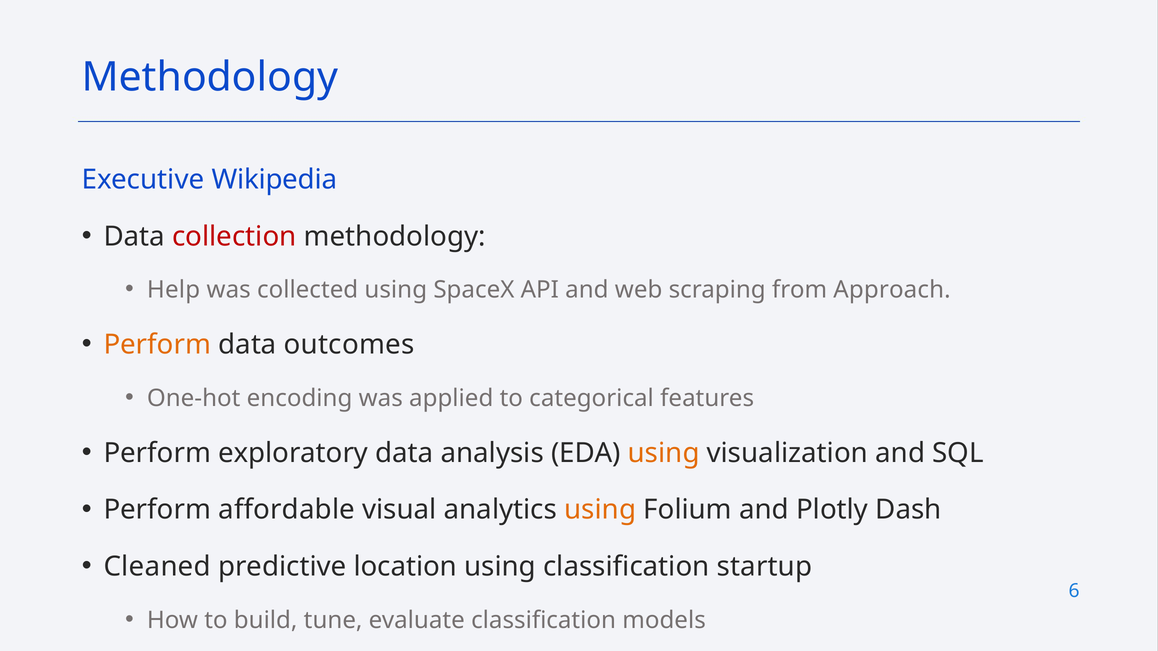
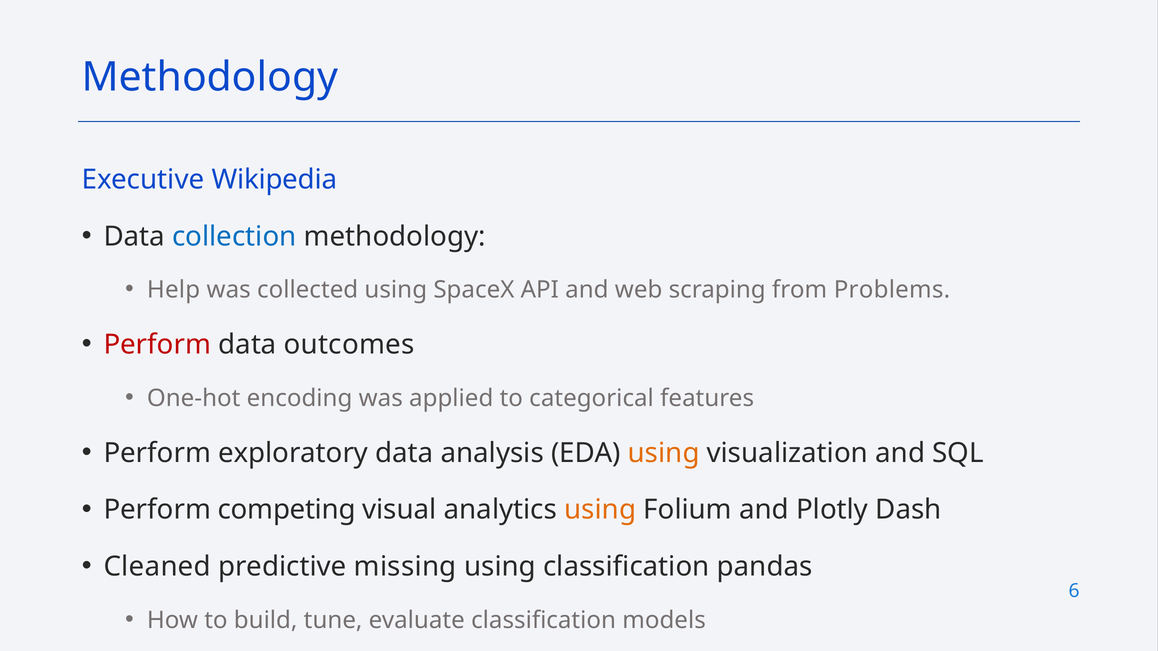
collection colour: red -> blue (234, 236)
Approach: Approach -> Problems (892, 290)
Perform colour: orange -> red (157, 345)
affordable: affordable -> competing (287, 510)
location: location -> missing (405, 567)
startup: startup -> pandas (765, 567)
